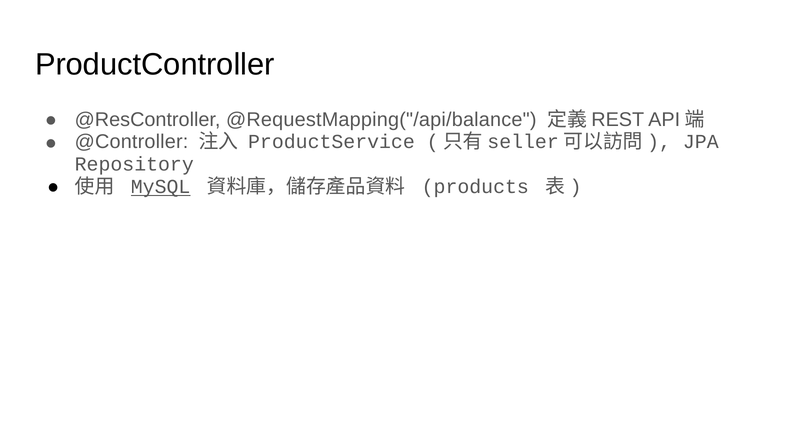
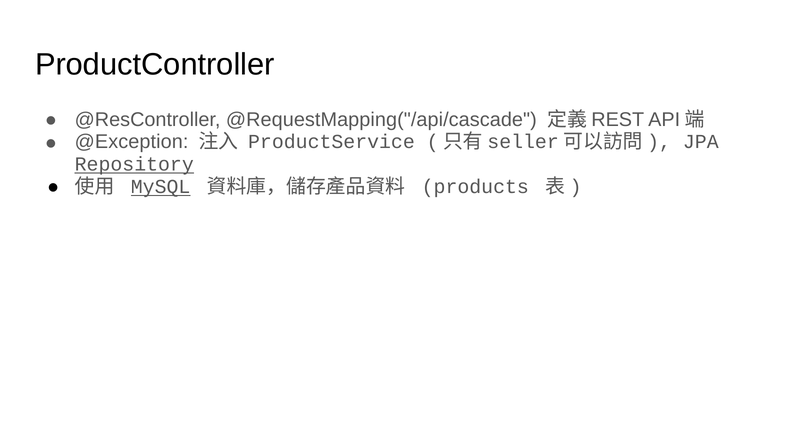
@RequestMapping("/api/balance: @RequestMapping("/api/balance -> @RequestMapping("/api/cascade (381, 119)
@Controller: @Controller -> @Exception (132, 142)
Repository underline: none -> present (134, 164)
